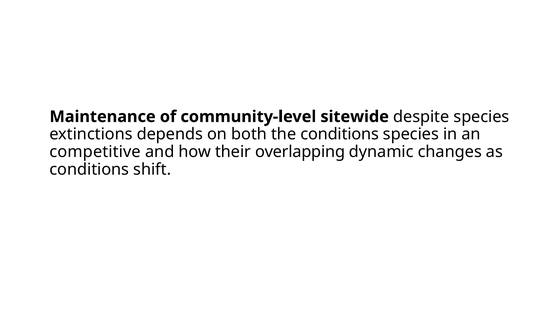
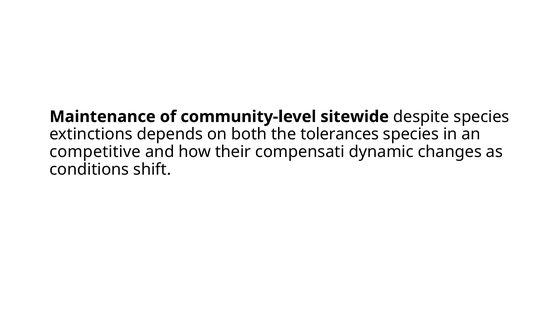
the conditions: conditions -> tolerances (340, 134)
overlapping: overlapping -> compensati (300, 152)
